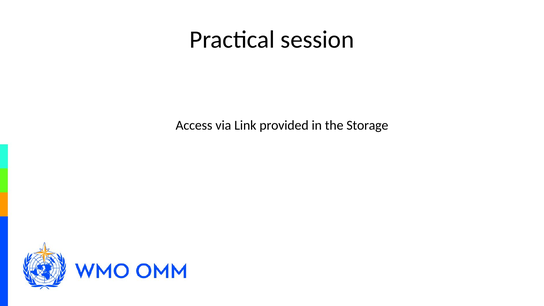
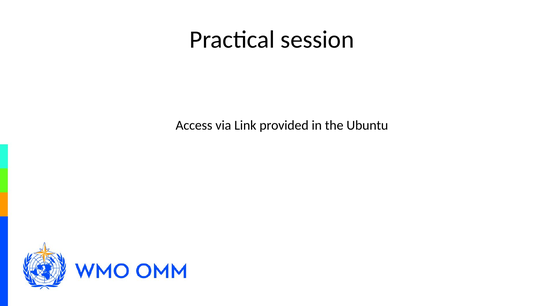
Storage: Storage -> Ubuntu (367, 125)
